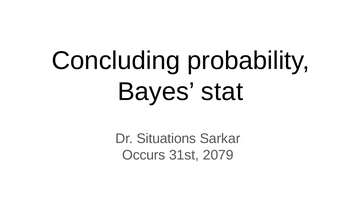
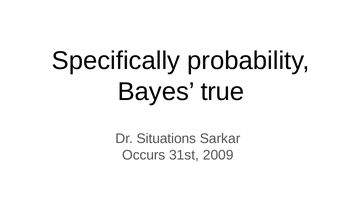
Concluding: Concluding -> Specifically (116, 61)
stat: stat -> true (222, 92)
2079: 2079 -> 2009 (218, 155)
